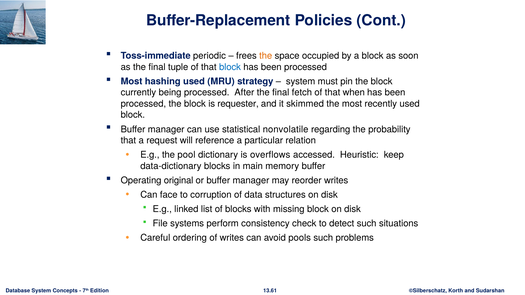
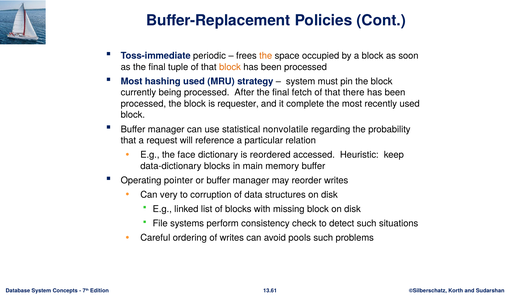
block colour: blue -> orange (230, 67)
when: when -> there (354, 93)
skimmed: skimmed -> complete (305, 104)
pool: pool -> face (186, 155)
overflows: overflows -> reordered (270, 155)
original: original -> pointer (178, 181)
face: face -> very (169, 195)
